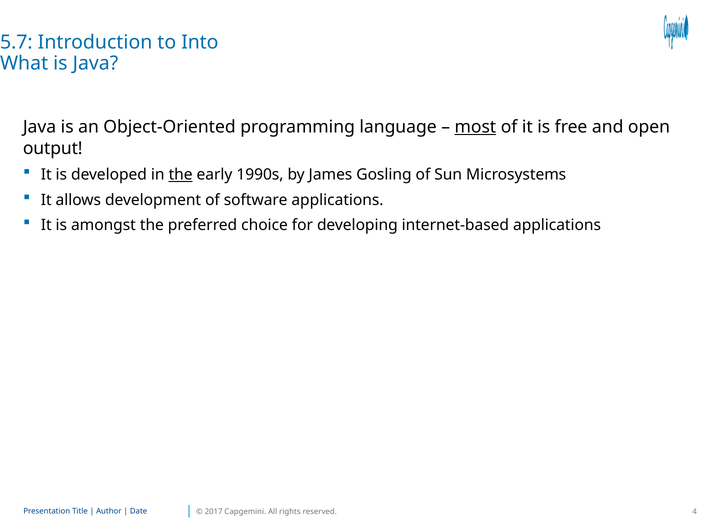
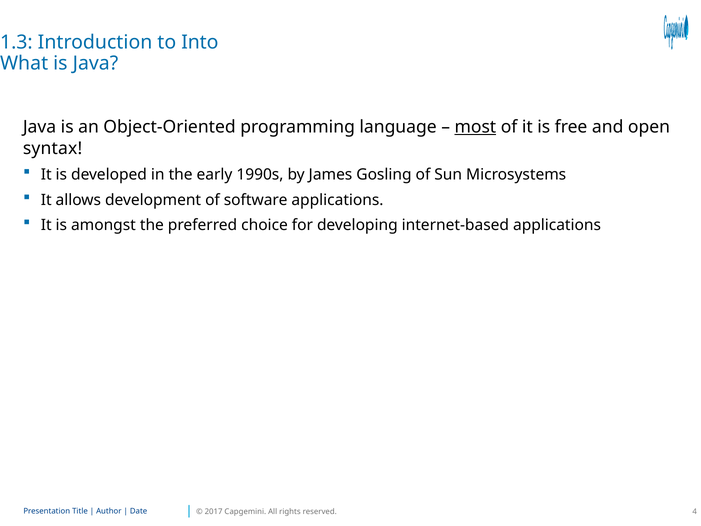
5.7: 5.7 -> 1.3 (16, 42)
output: output -> syntax (53, 148)
the underline: present -> none (181, 175)
